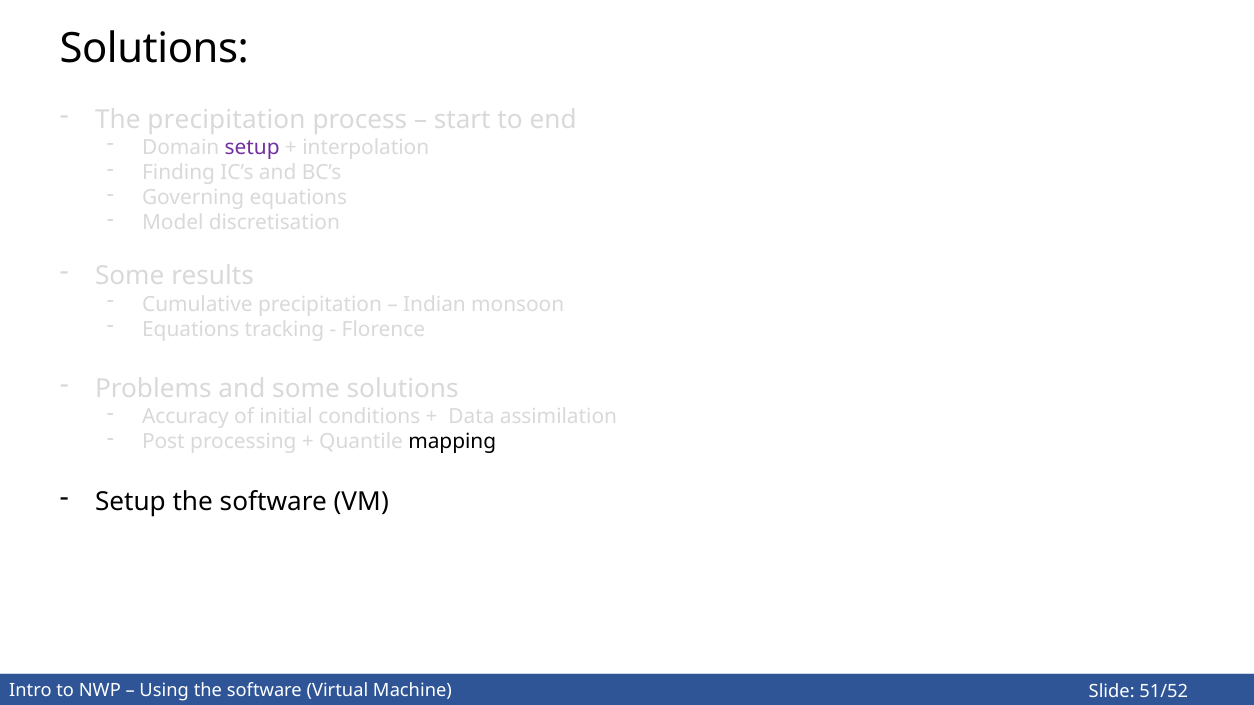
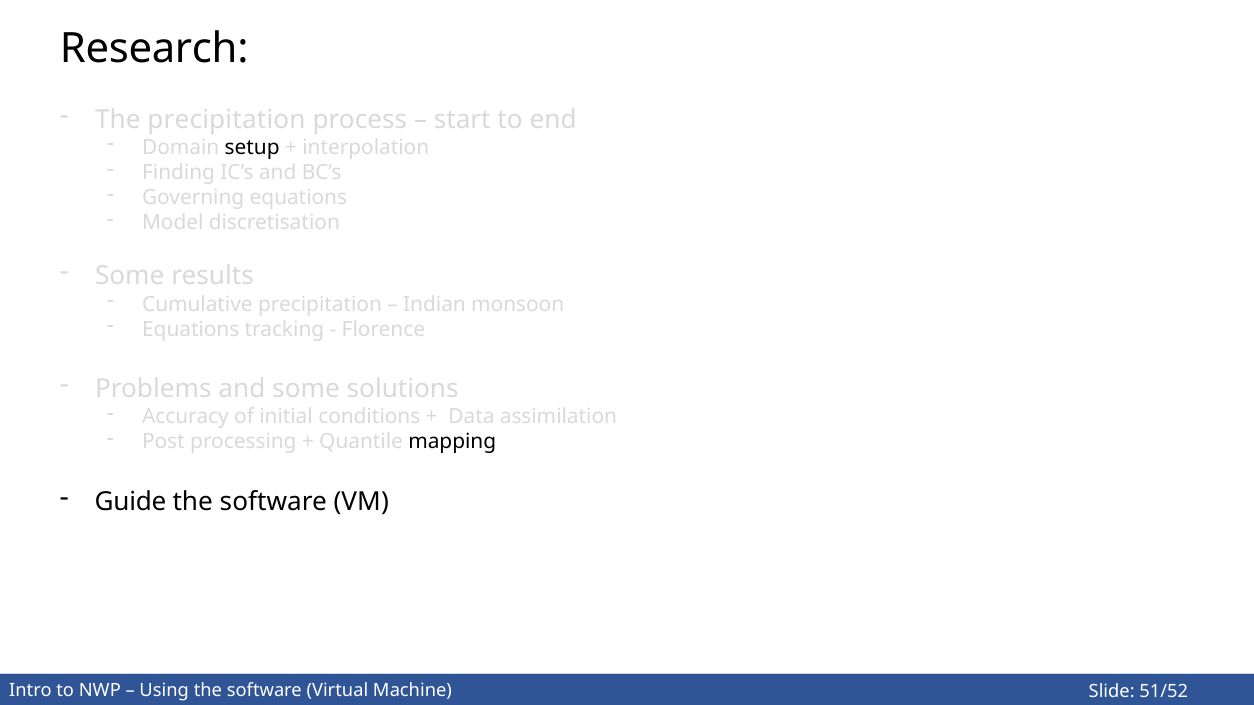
Solutions: Solutions -> Research (154, 49)
setup colour: purple -> black (252, 148)
Setup: Setup -> Guide (131, 502)
